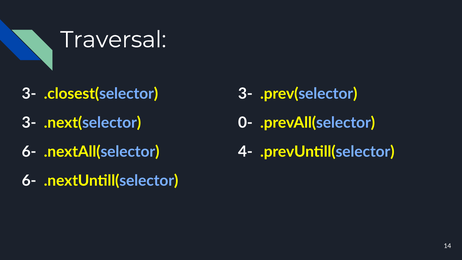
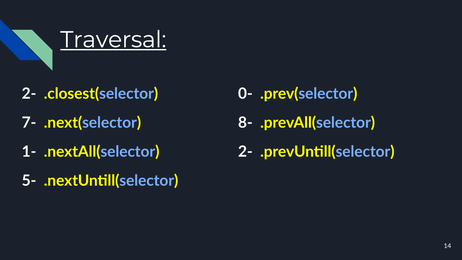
Traversal underline: none -> present (113, 40)
3-: 3- -> 2- (29, 94)
3-: 3- -> 0- (245, 94)
3-: 3- -> 7- (29, 123)
0-: 0- -> 8- (245, 123)
6-: 6- -> 1- (29, 152)
4-: 4- -> 2- (245, 152)
6-: 6- -> 5- (29, 181)
